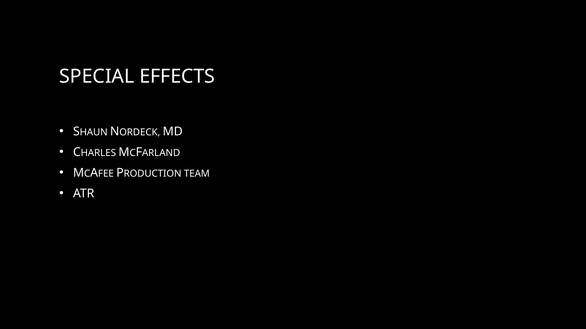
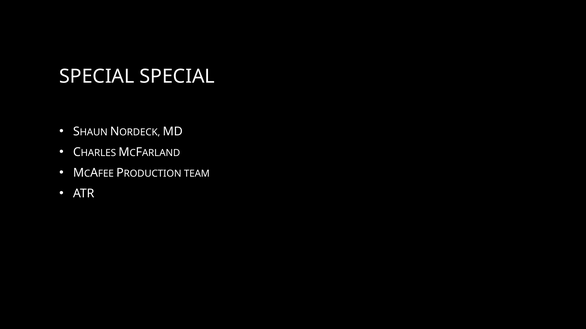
SPECIAL EFFECTS: EFFECTS -> SPECIAL (177, 76)
